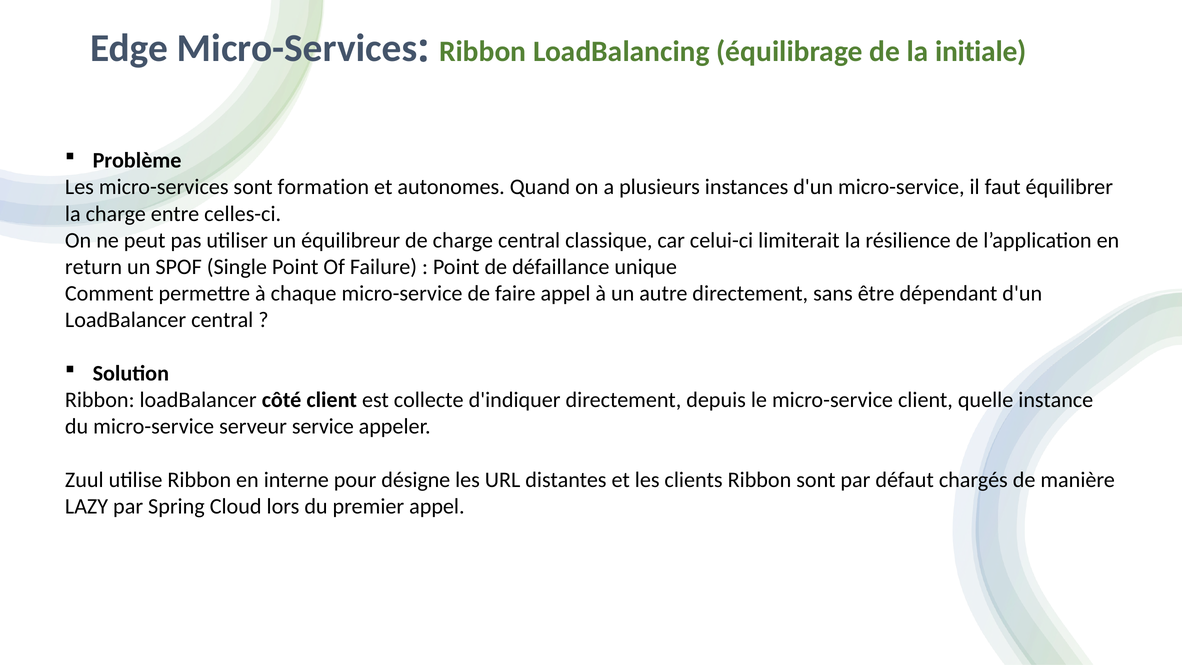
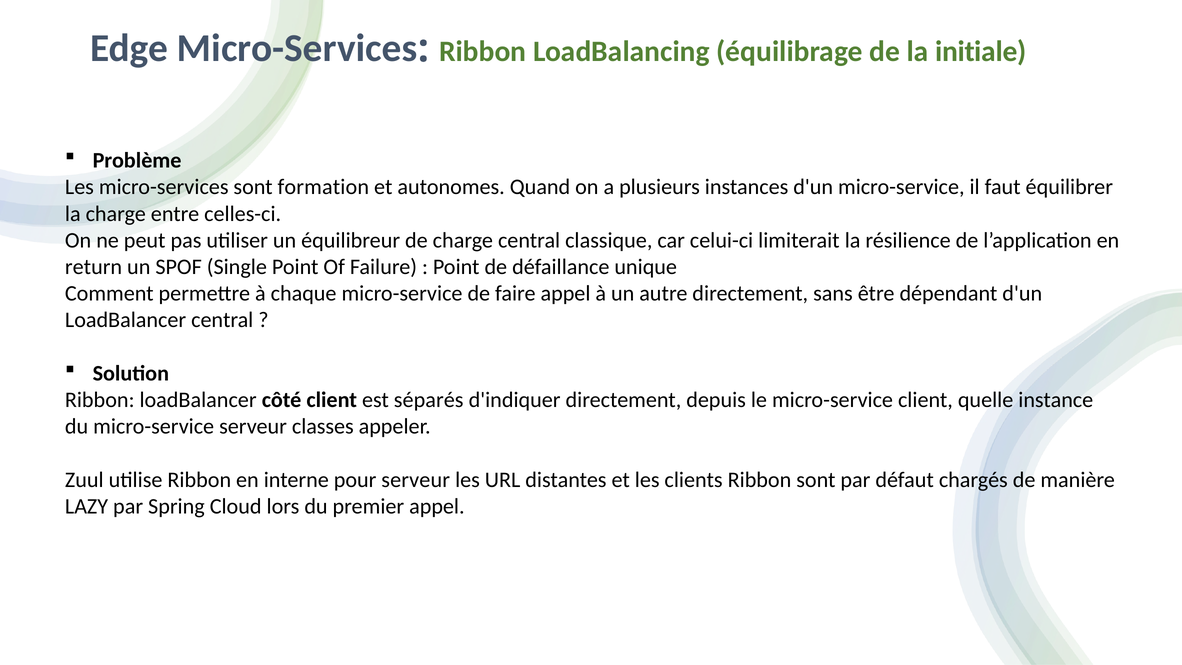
collecte: collecte -> séparés (429, 400)
service: service -> classes (323, 426)
pour désigne: désigne -> serveur (416, 480)
